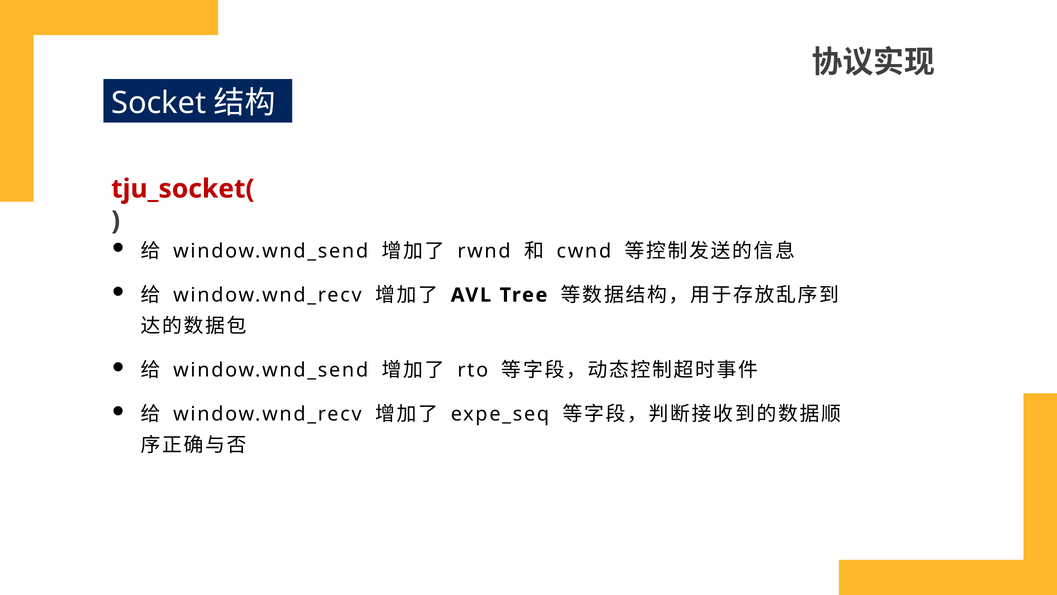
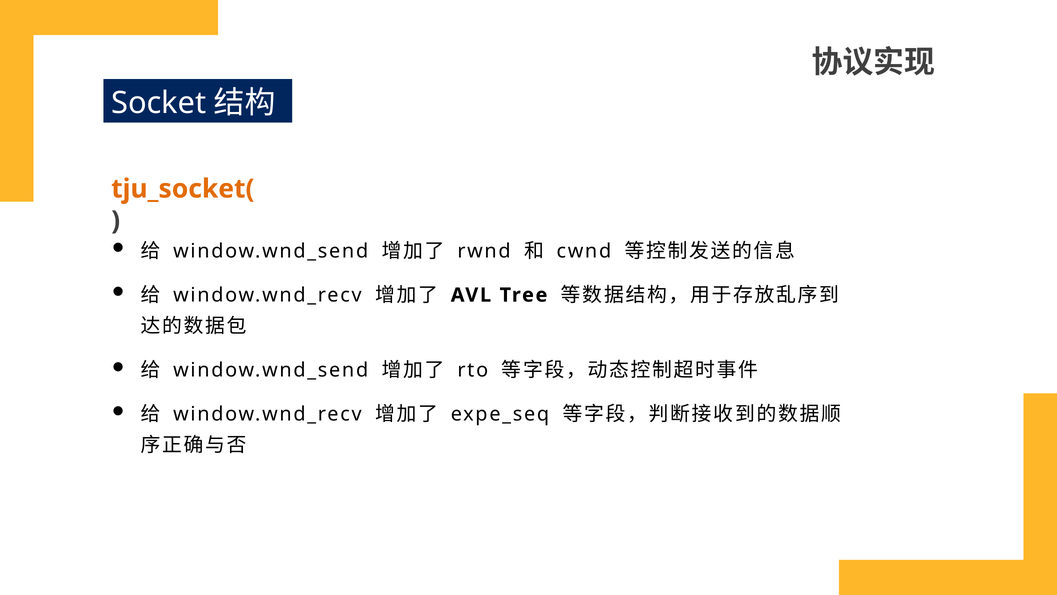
tju_socket( colour: red -> orange (183, 189)
